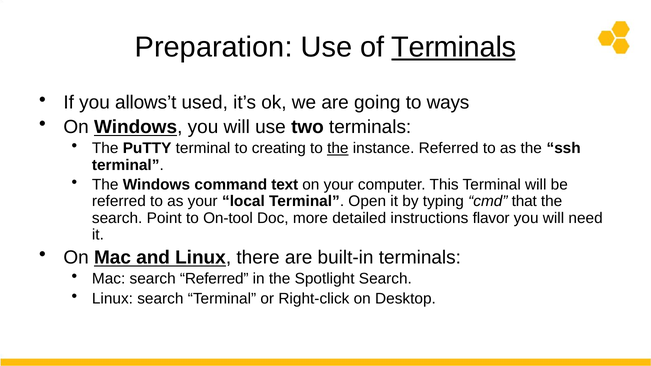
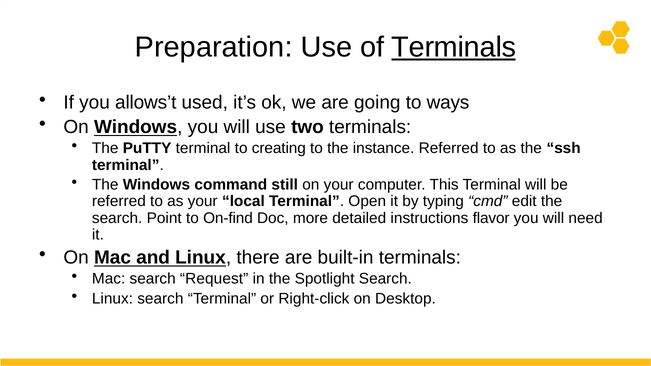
the underline: present -> none (338, 148)
text: text -> still (285, 185)
that: that -> edit (524, 201)
On-tool: On-tool -> On-find (228, 218)
search Referred: Referred -> Request (214, 279)
